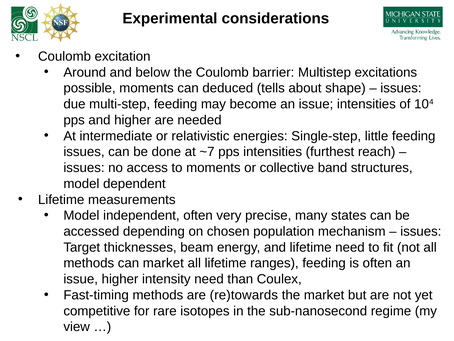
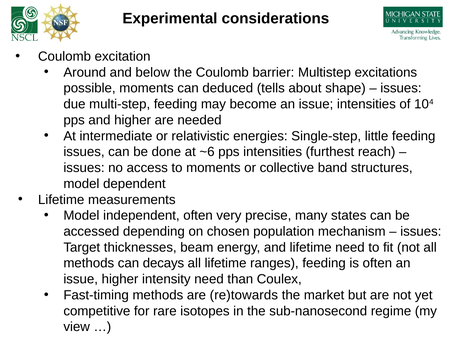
~7: ~7 -> ~6 (207, 152)
can market: market -> decays (163, 263)
